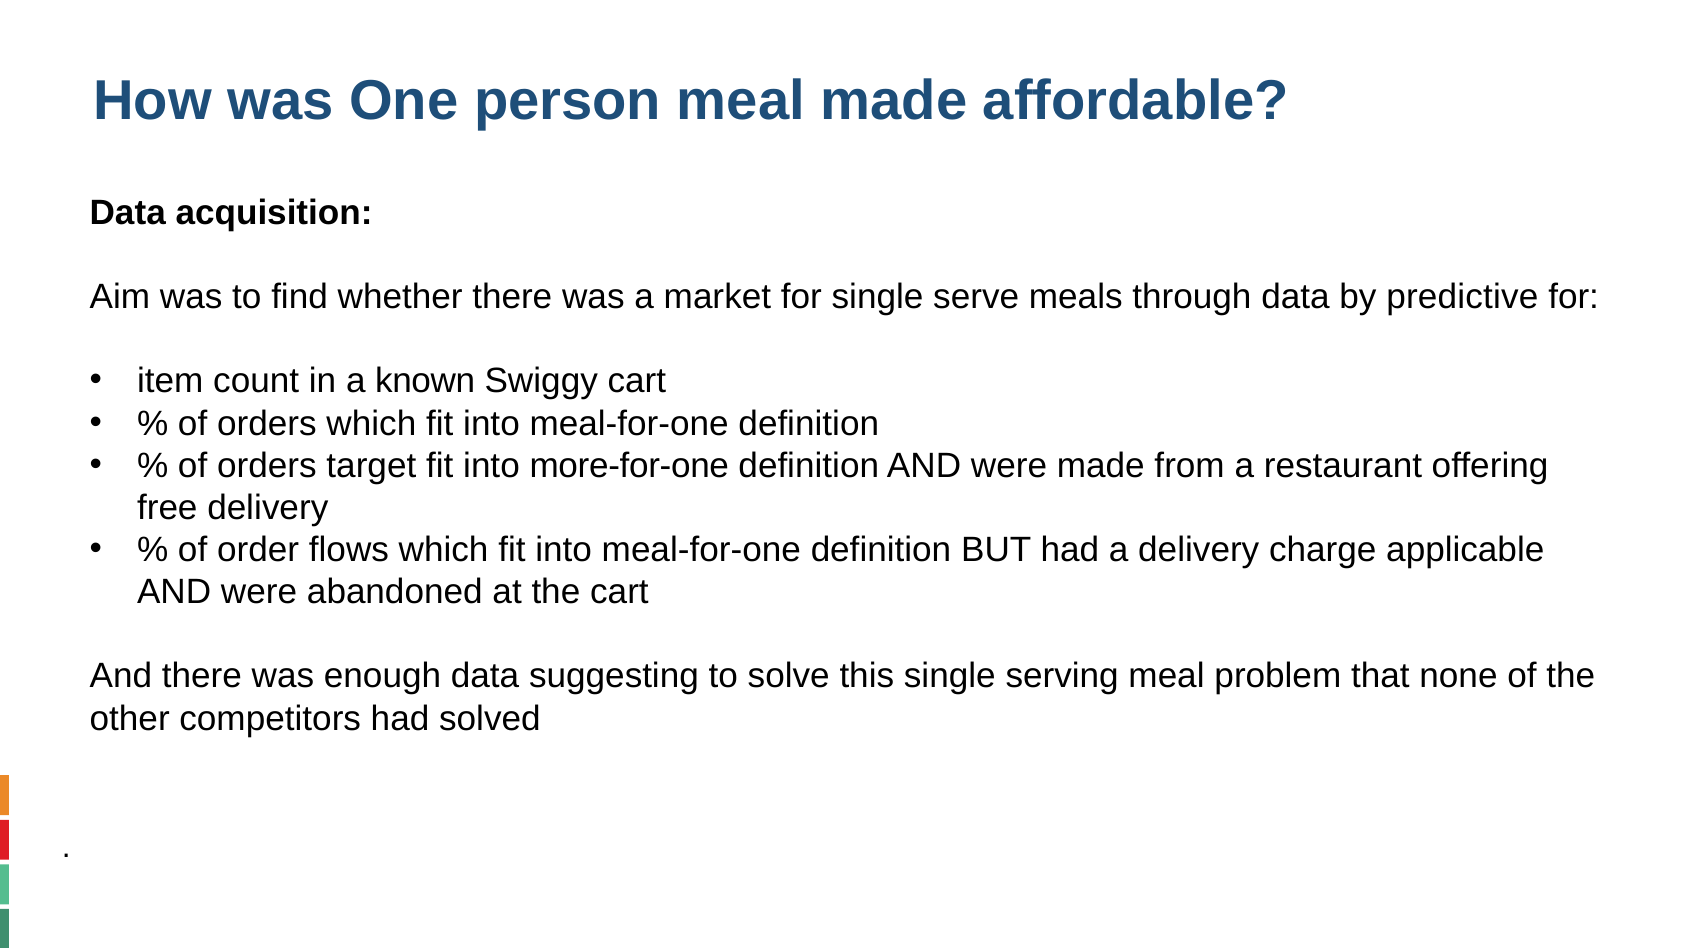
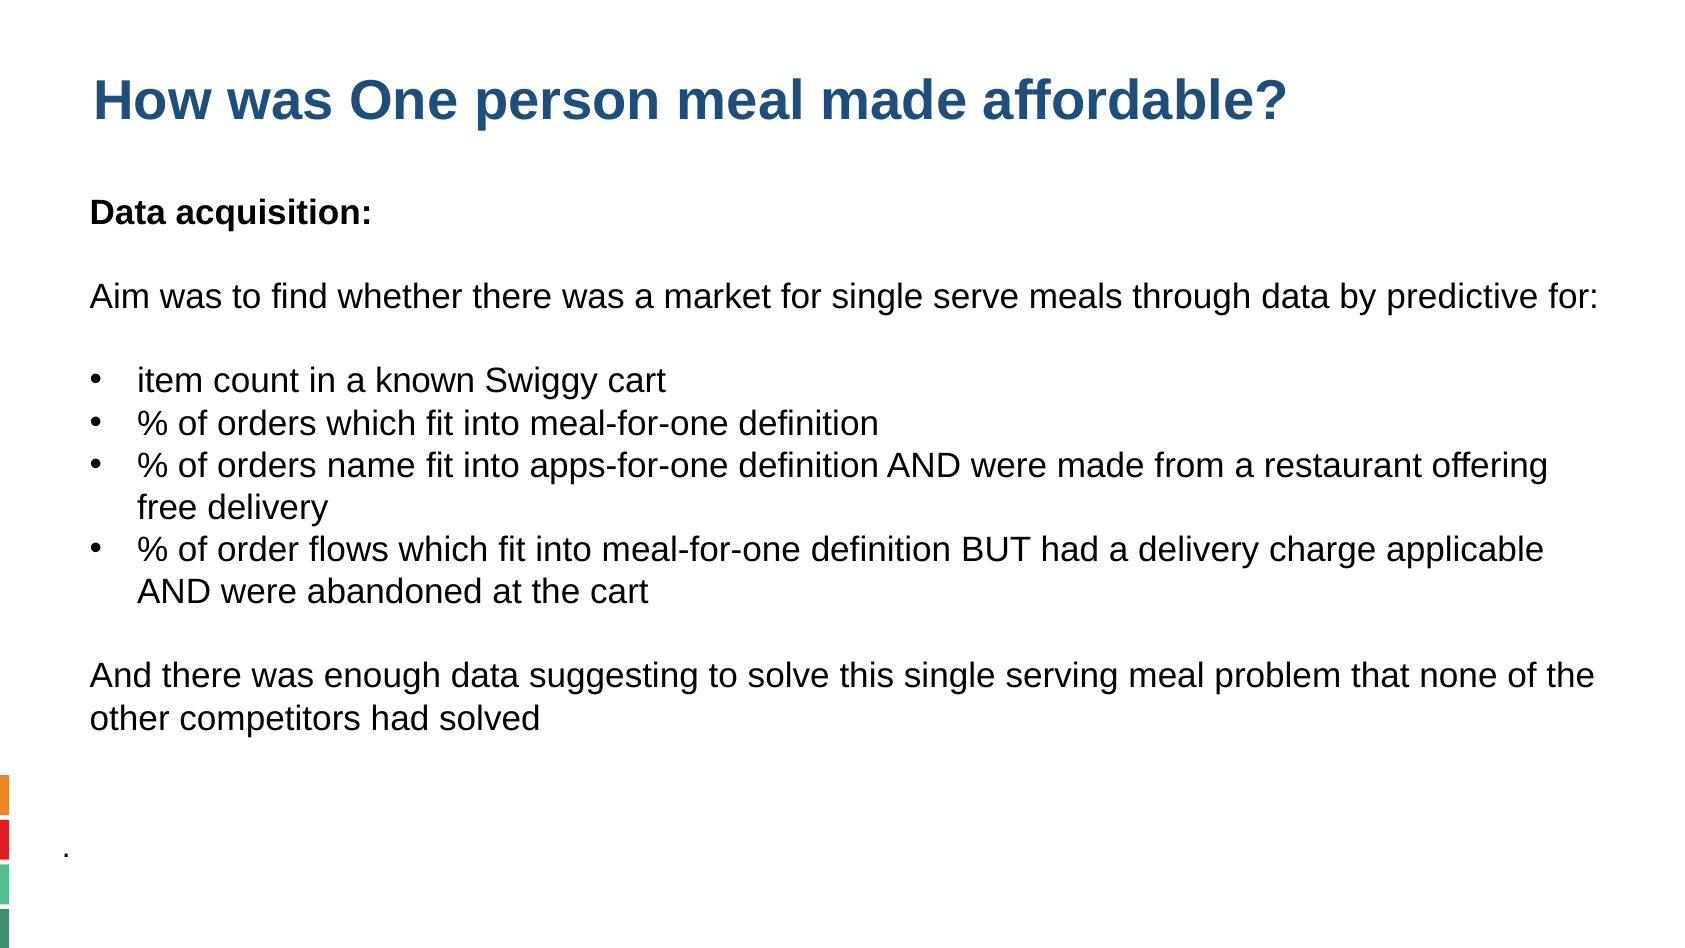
target: target -> name (371, 466)
more-for-one: more-for-one -> apps-for-one (629, 466)
